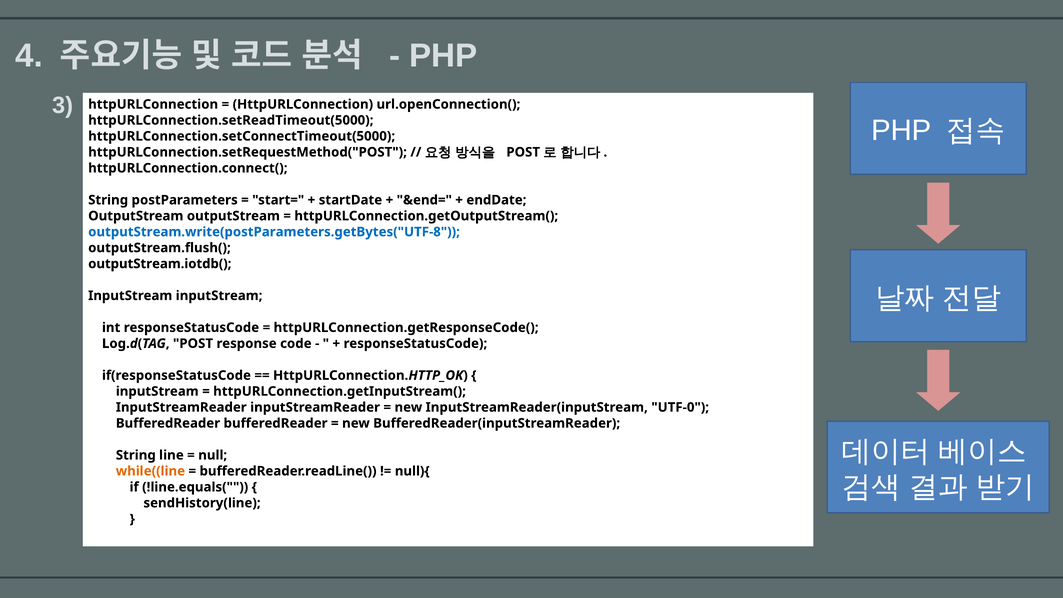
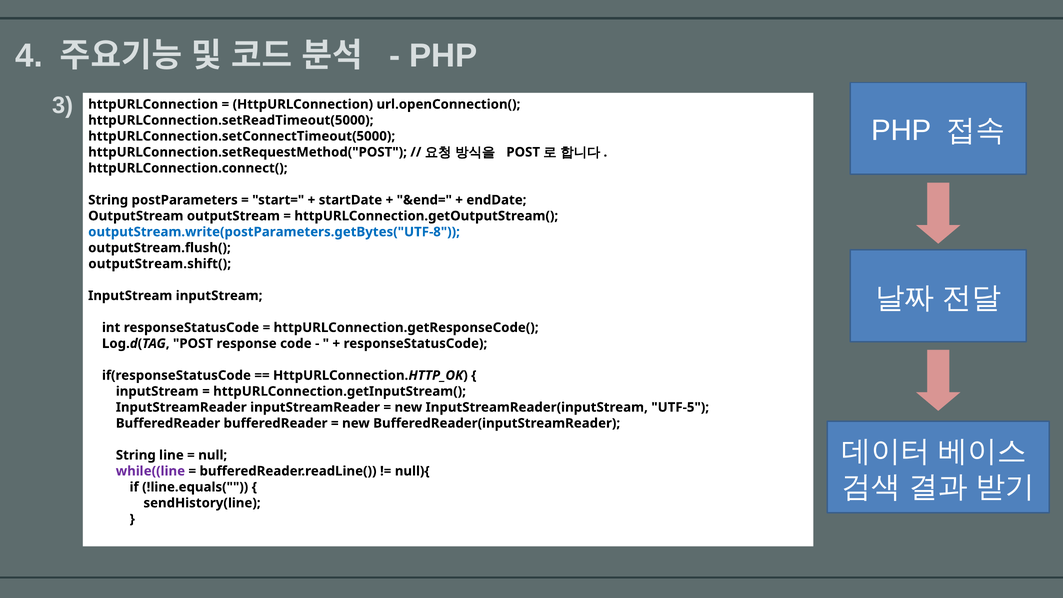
outputStream.iotdb(: outputStream.iotdb( -> outputStream.shift( (160, 264)
UTF-0: UTF-0 -> UTF-5 (680, 407)
while((line colour: orange -> purple (150, 471)
